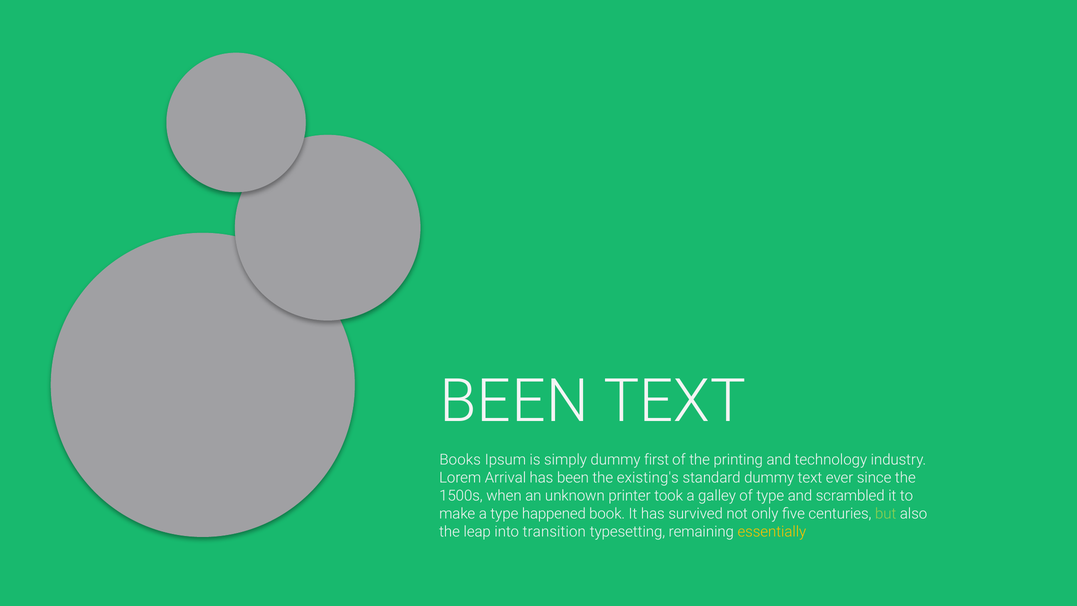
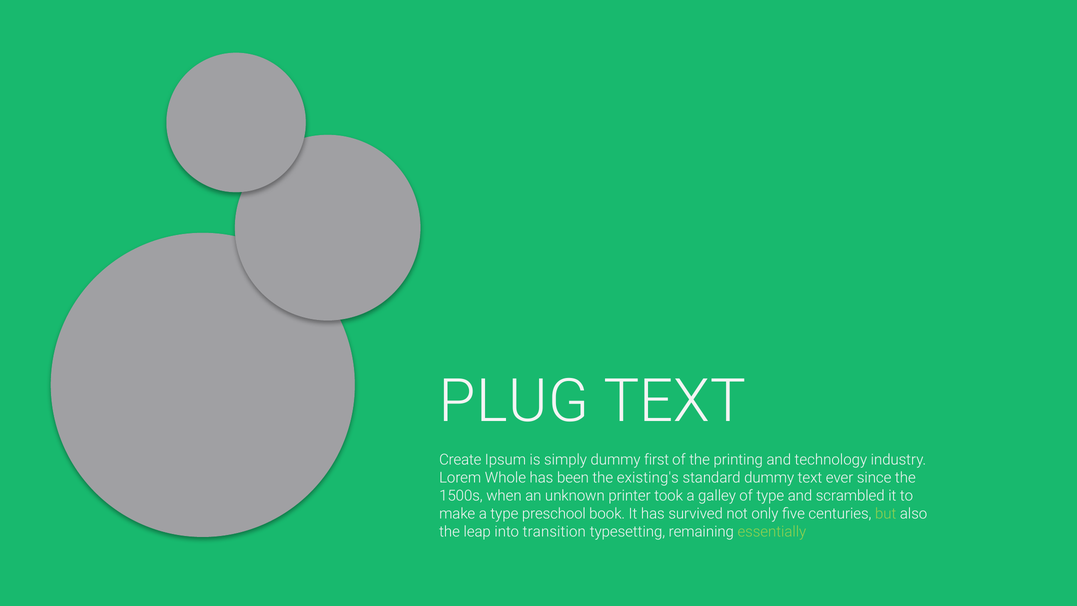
BEEN: BEEN -> PLUG (514, 401)
Books: Books -> Create (460, 460)
Arrival: Arrival -> Whole (505, 478)
happened: happened -> preschool (554, 513)
essentially colour: yellow -> light green (772, 531)
